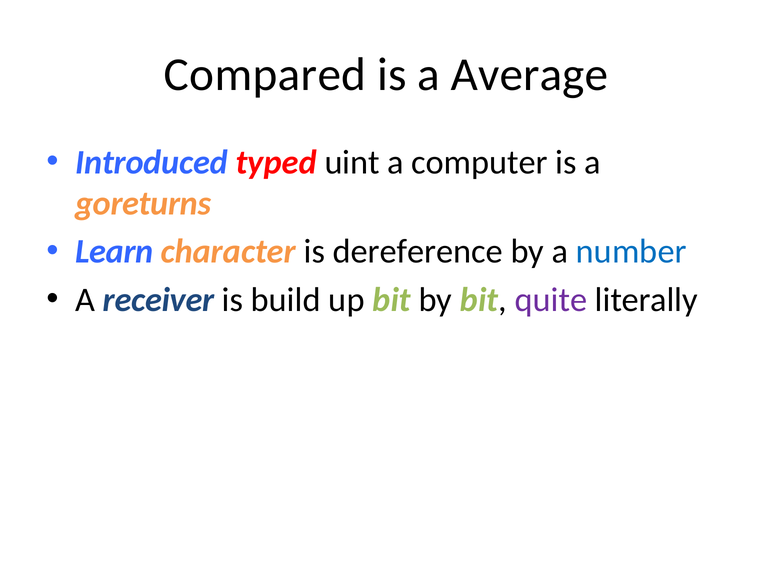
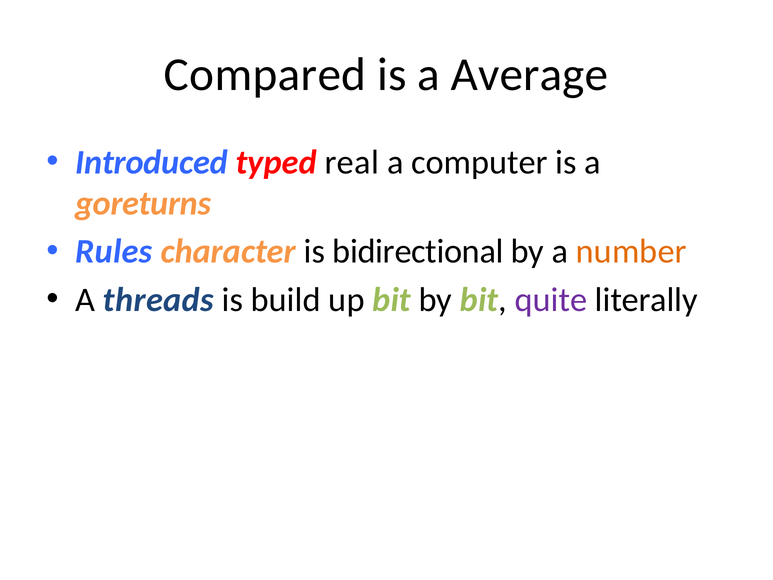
uint: uint -> real (352, 162)
Learn: Learn -> Rules (114, 252)
dereference: dereference -> bidirectional (418, 252)
number colour: blue -> orange (631, 252)
receiver: receiver -> threads (158, 300)
